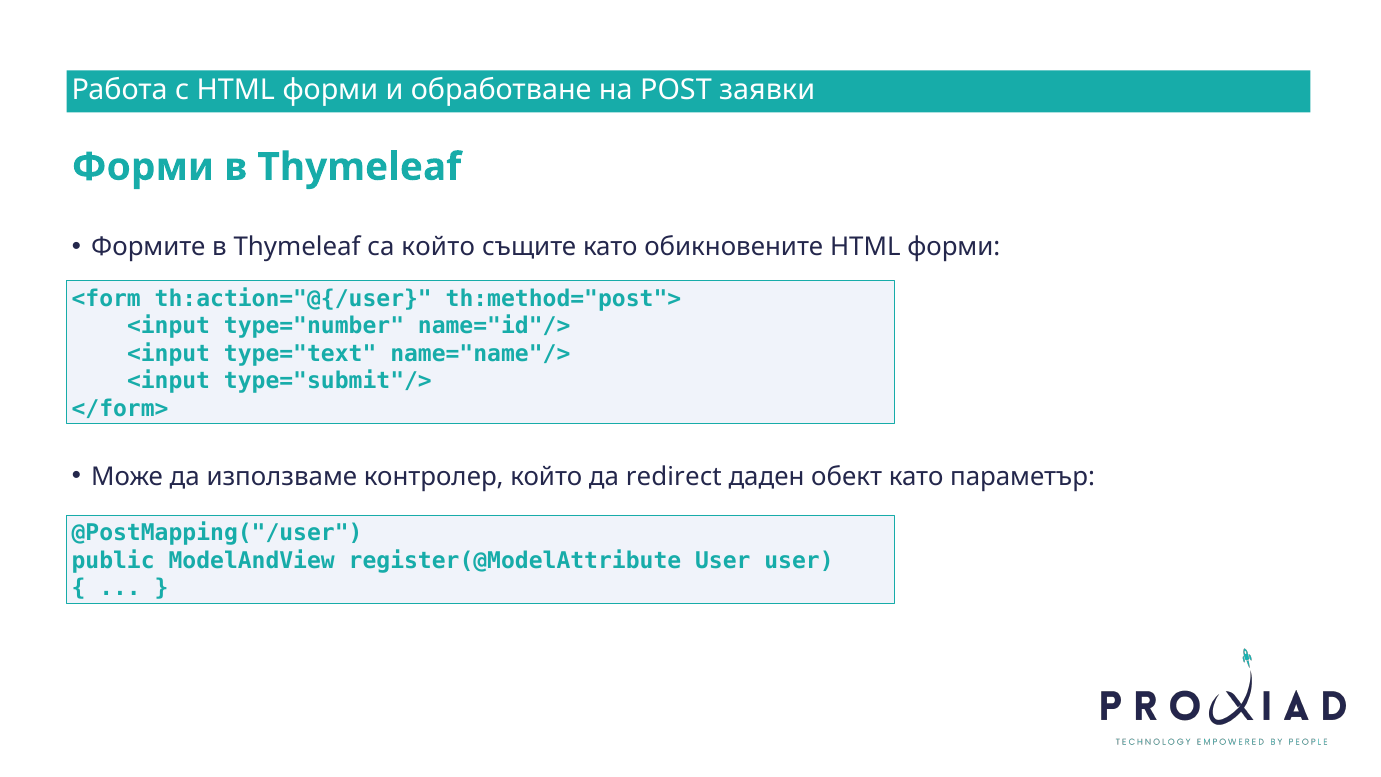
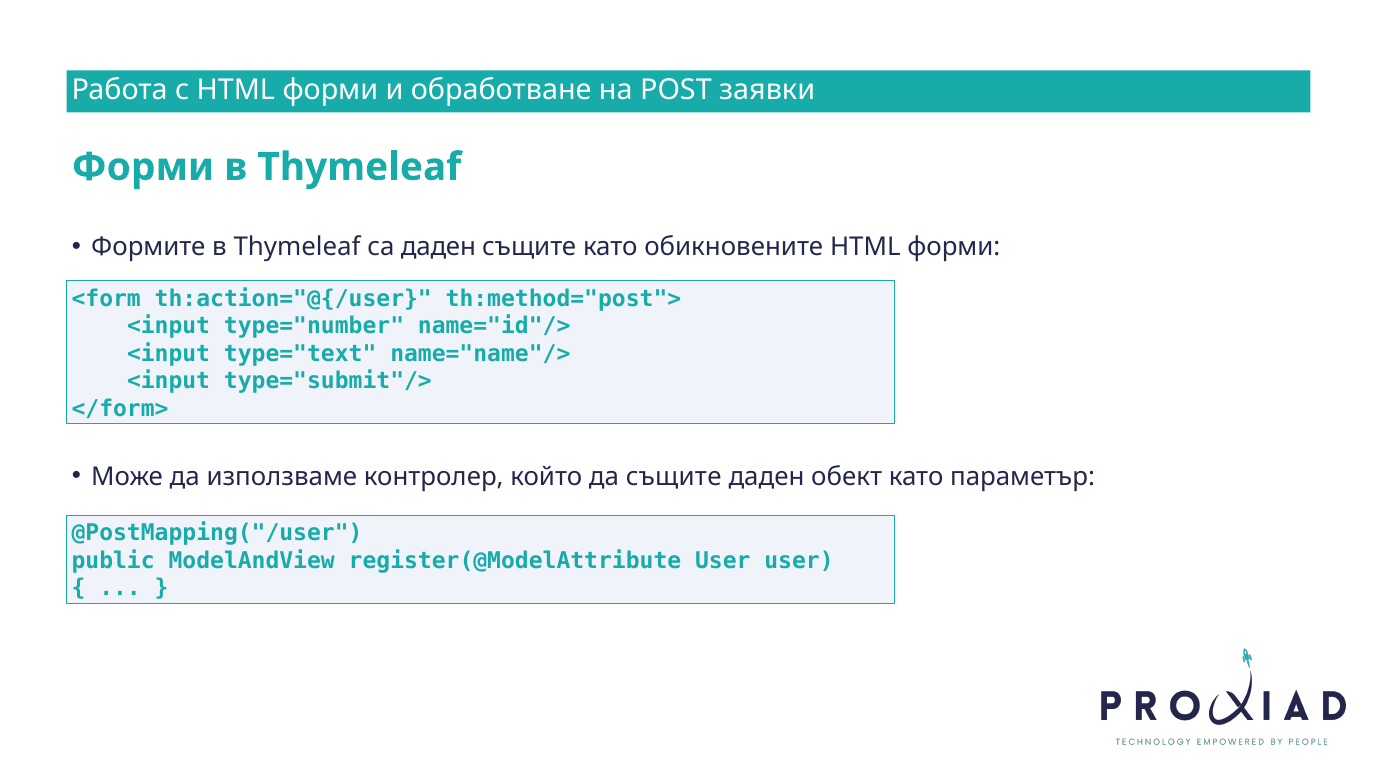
са който: който -> даден (438, 247)
да redirect: redirect -> същите (674, 477)
